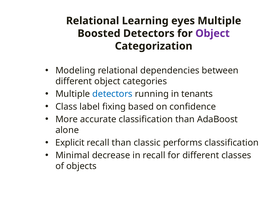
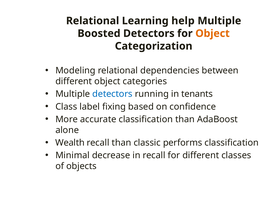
eyes: eyes -> help (183, 21)
Object colour: purple -> orange (213, 33)
Explicit: Explicit -> Wealth (70, 143)
